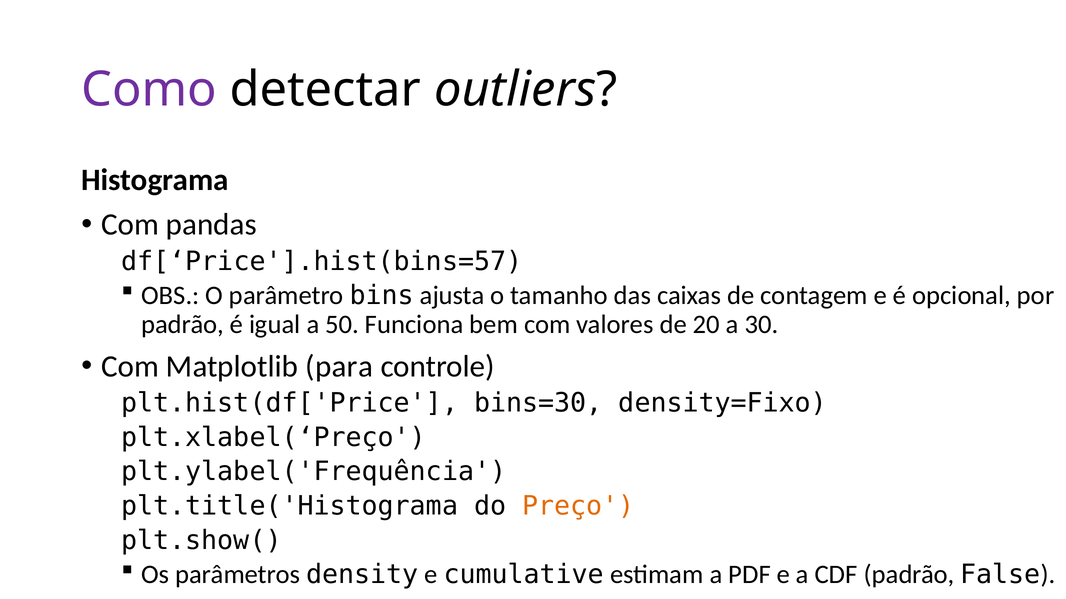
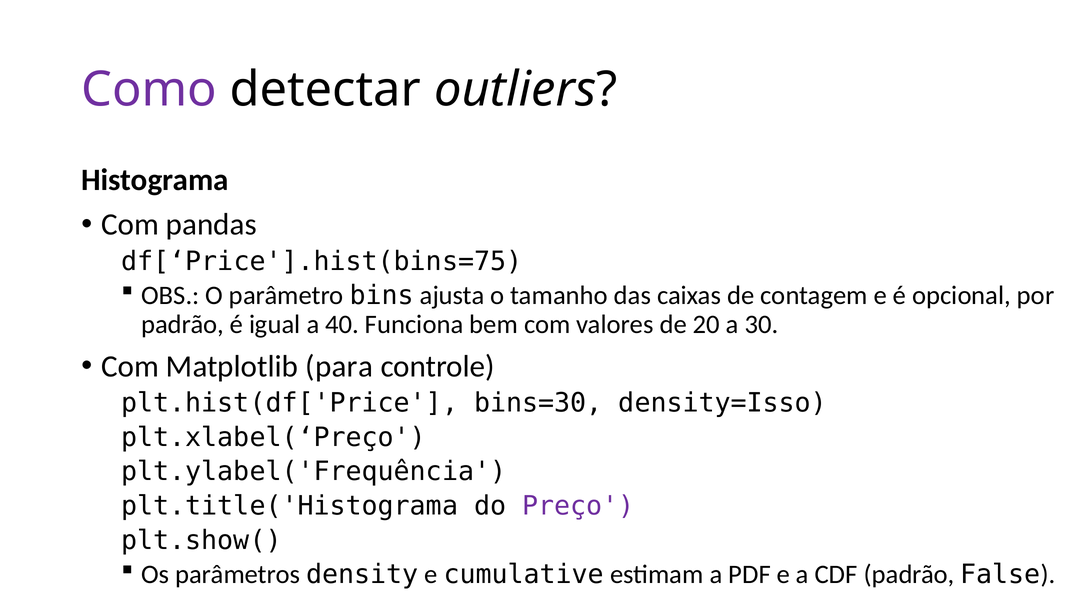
df[‘Price'].hist(bins=57: df[‘Price'].hist(bins=57 -> df[‘Price'].hist(bins=75 (322, 262)
50: 50 -> 40 (342, 325)
density=Fixo: density=Fixo -> density=Isso (723, 404)
Preço colour: orange -> purple (578, 506)
